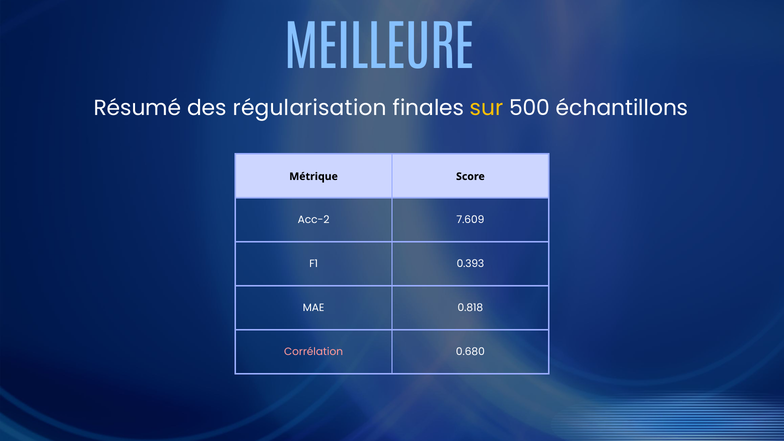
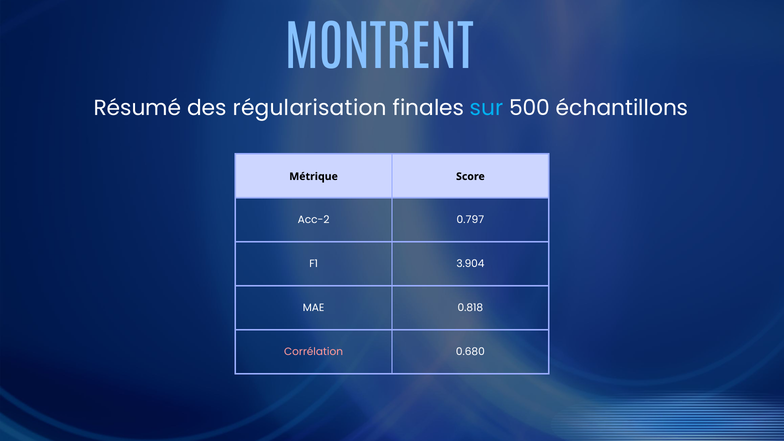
MEILLEURE: MEILLEURE -> MONTRENT (379, 50)
sur colour: yellow -> light blue (487, 108)
7.609: 7.609 -> 0.797 (470, 220)
0.393: 0.393 -> 3.904 (470, 264)
